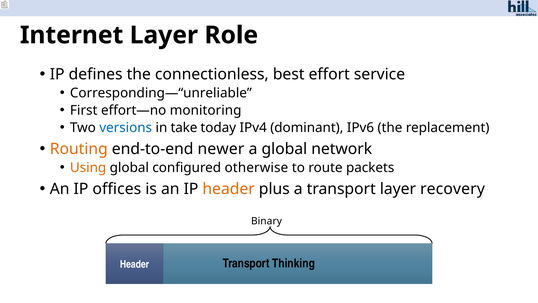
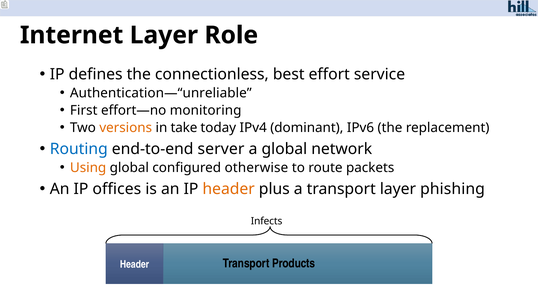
Corresponding—“unreliable: Corresponding—“unreliable -> Authentication—“unreliable (161, 93)
versions colour: blue -> orange (126, 127)
Routing colour: orange -> blue (79, 149)
newer: newer -> server (221, 149)
recovery: recovery -> phishing (452, 189)
Binary: Binary -> Infects (267, 221)
Thinking: Thinking -> Products (294, 263)
